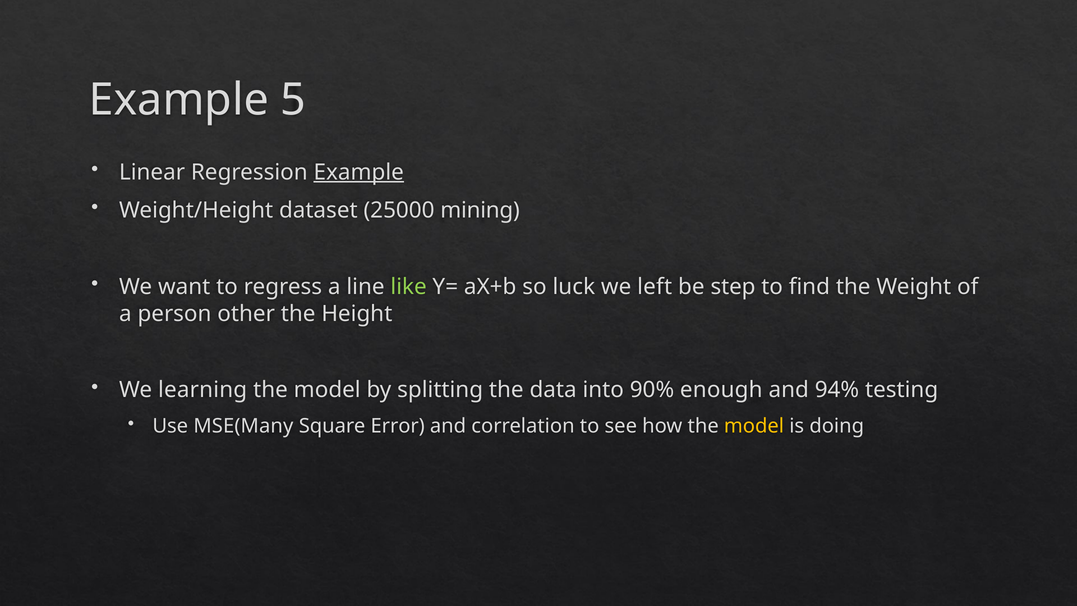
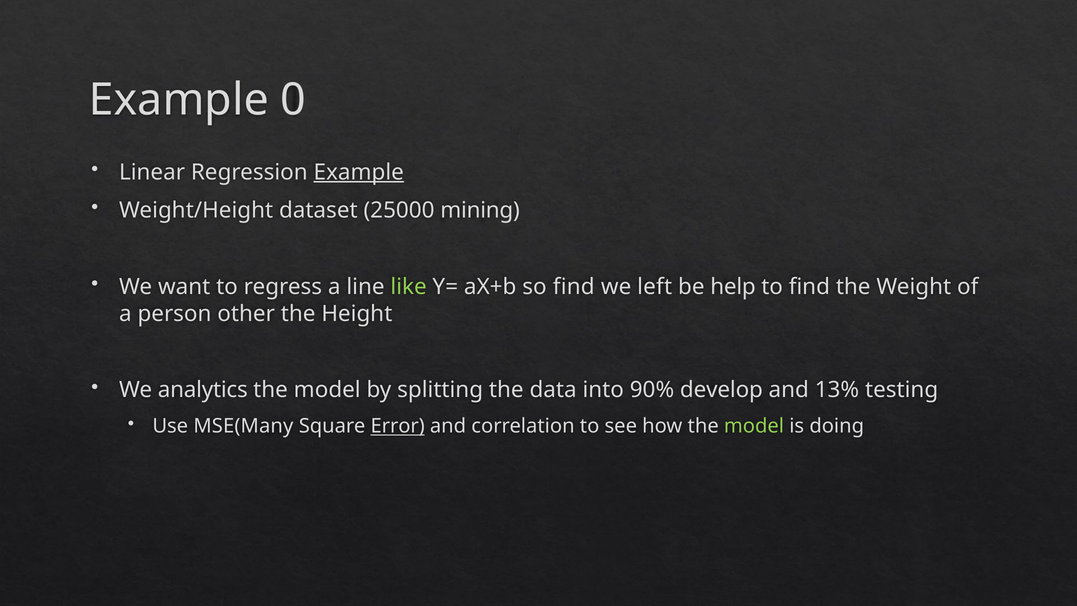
5: 5 -> 0 (293, 100)
so luck: luck -> find (574, 287)
step: step -> help (733, 287)
learning: learning -> analytics (203, 390)
enough: enough -> develop (721, 390)
94%: 94% -> 13% (837, 390)
Error underline: none -> present (398, 426)
model colour: yellow -> light green (754, 426)
